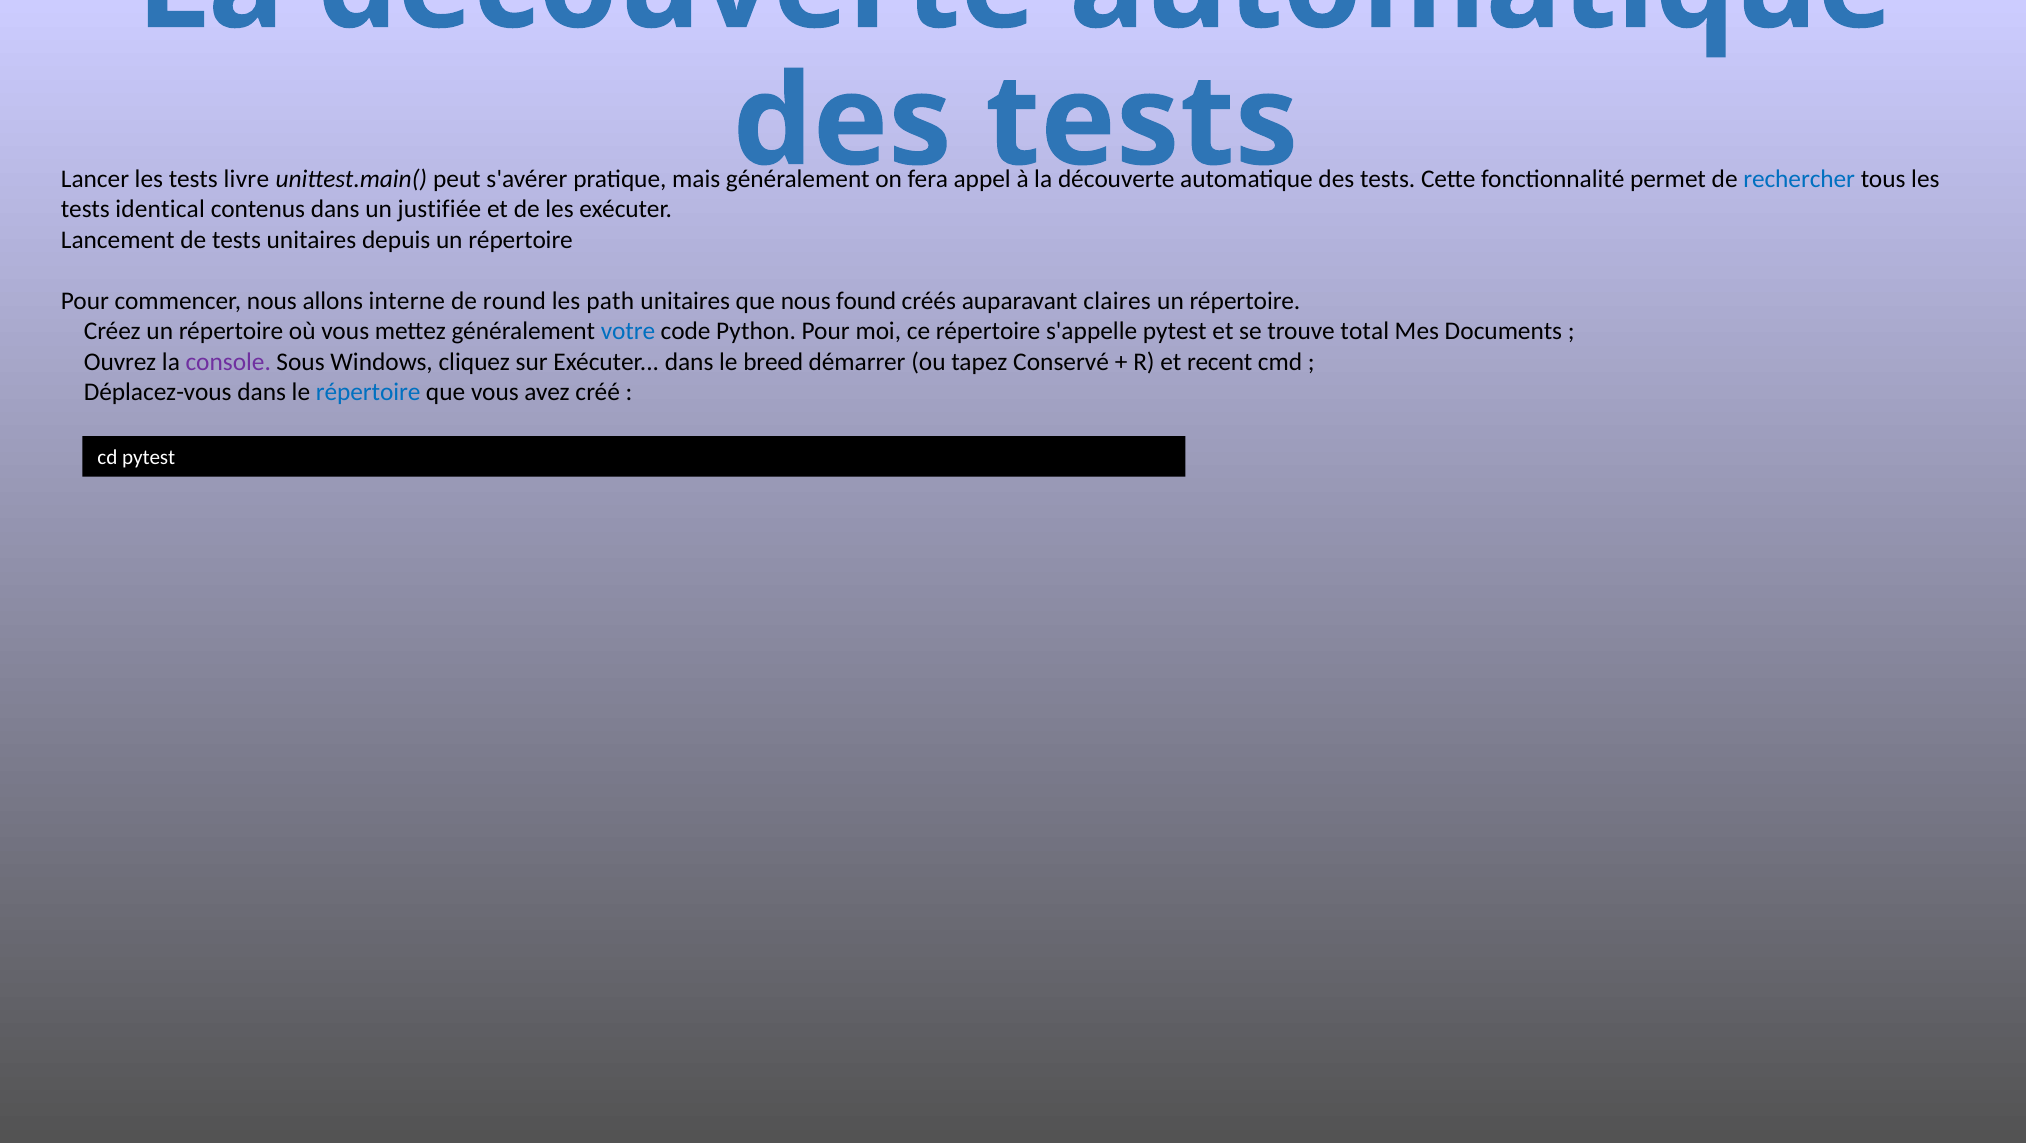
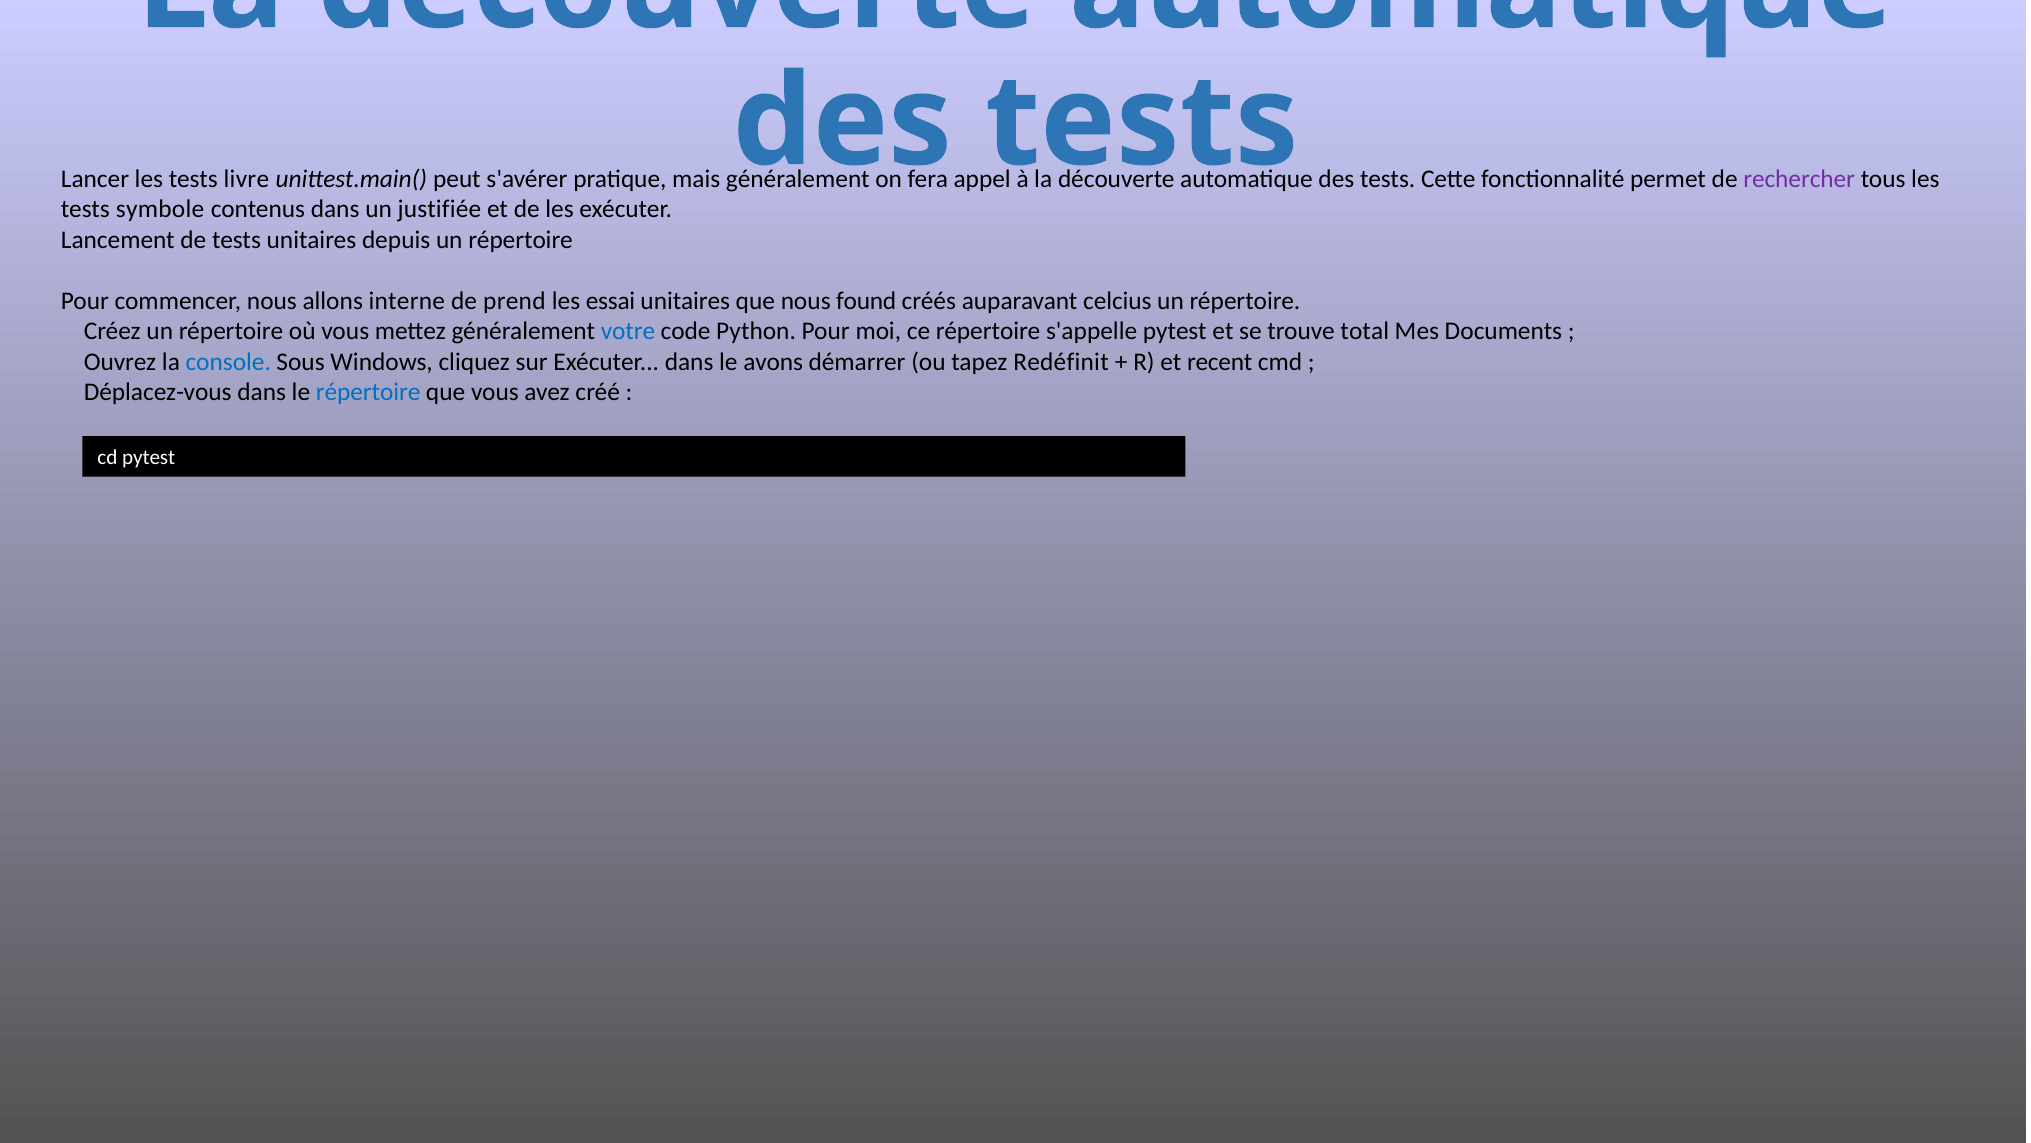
rechercher colour: blue -> purple (1799, 179)
identical: identical -> symbole (160, 209)
round: round -> prend (514, 301)
path: path -> essai (611, 301)
claires: claires -> celcius (1117, 301)
console colour: purple -> blue (228, 362)
breed: breed -> avons (773, 362)
Conservé: Conservé -> Redéfinit (1061, 362)
